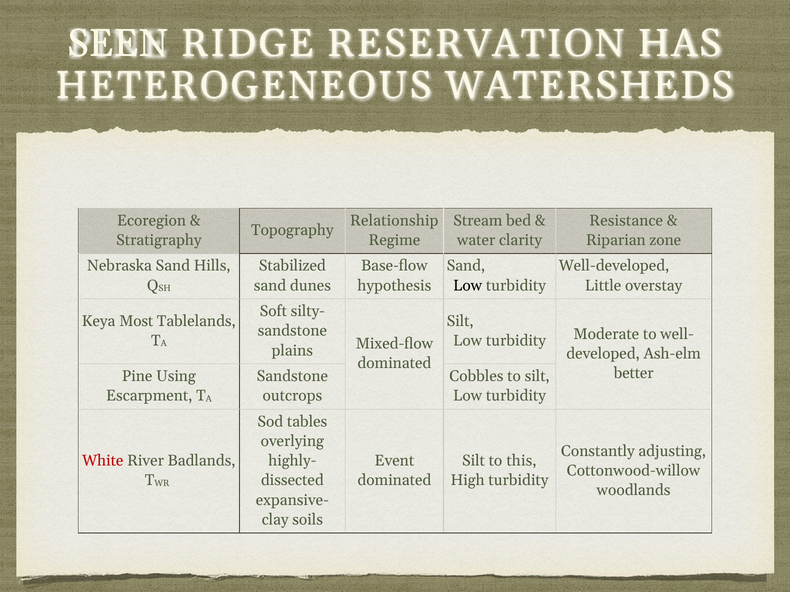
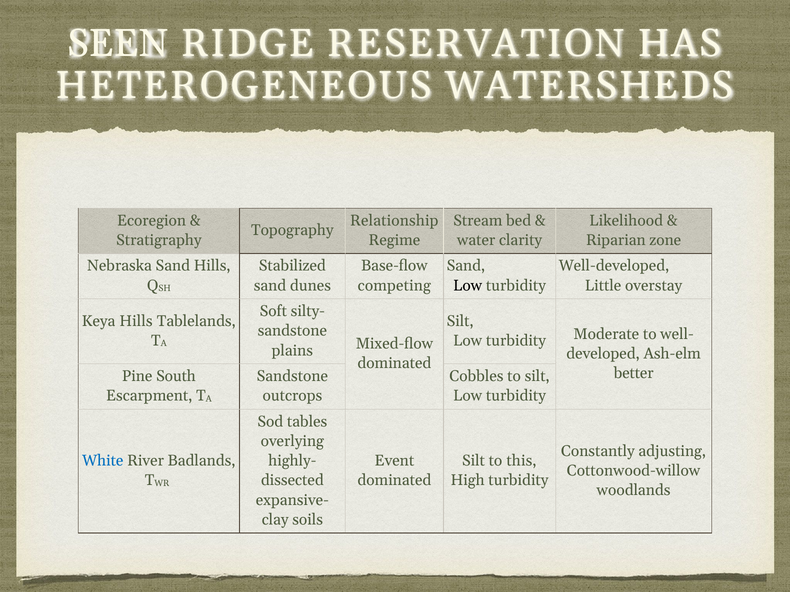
Resistance: Resistance -> Likelihood (626, 221)
hypothesis: hypothesis -> competing (394, 286)
Keya Most: Most -> Hills (136, 321)
Using: Using -> South (176, 377)
White colour: red -> blue (103, 461)
